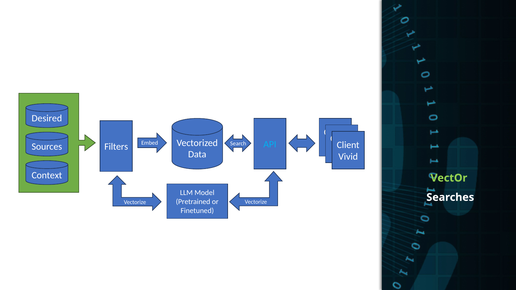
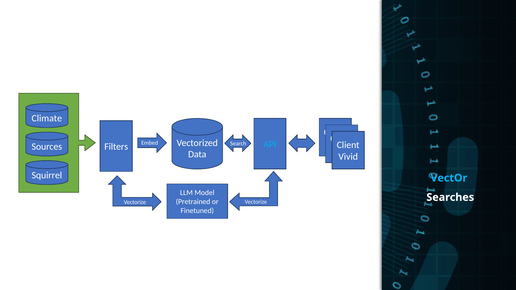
Desired: Desired -> Climate (47, 118)
Context: Context -> Squirrel (47, 175)
VectOr colour: light green -> light blue (449, 178)
